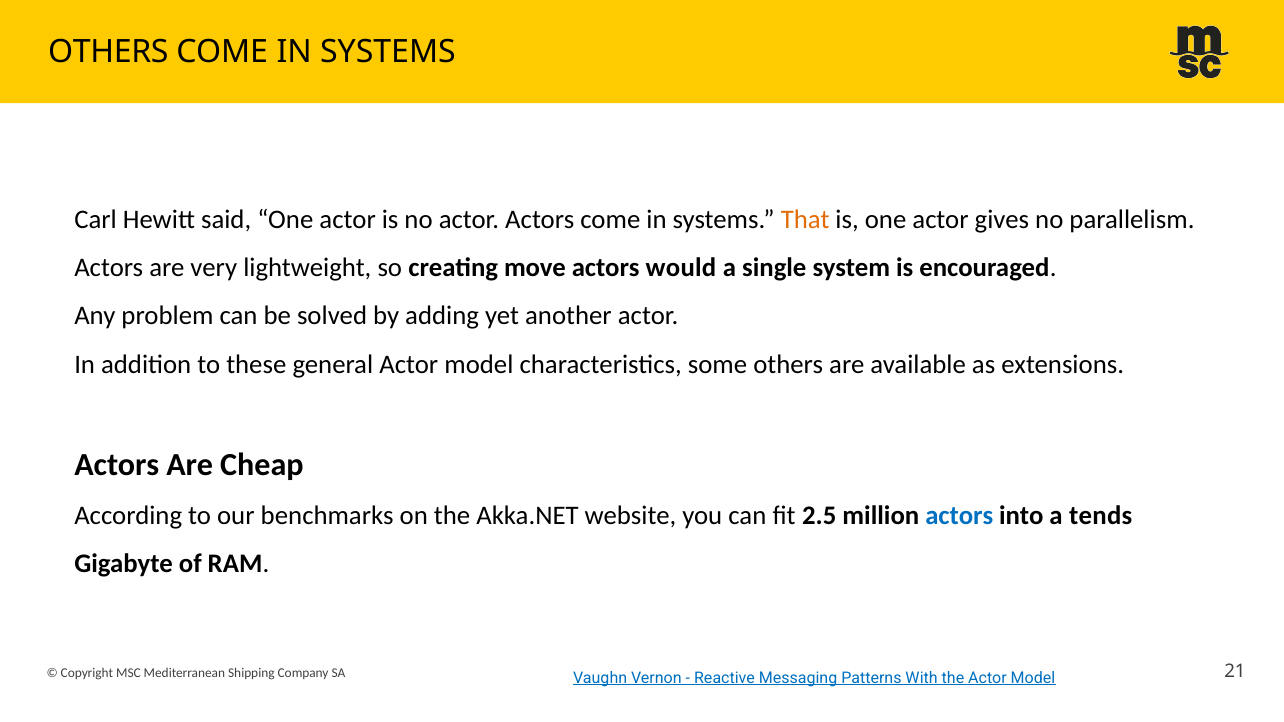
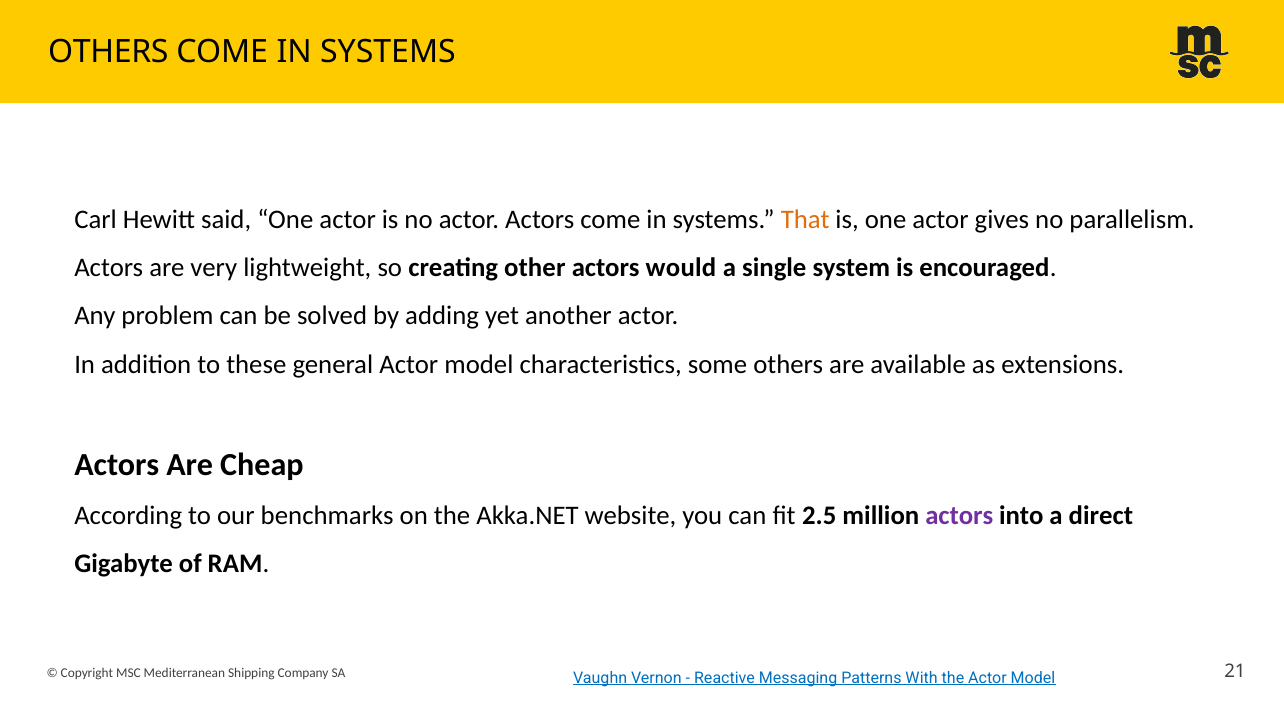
move: move -> other (535, 268)
actors colour: blue -> purple (959, 516)
tends: tends -> direct (1101, 516)
